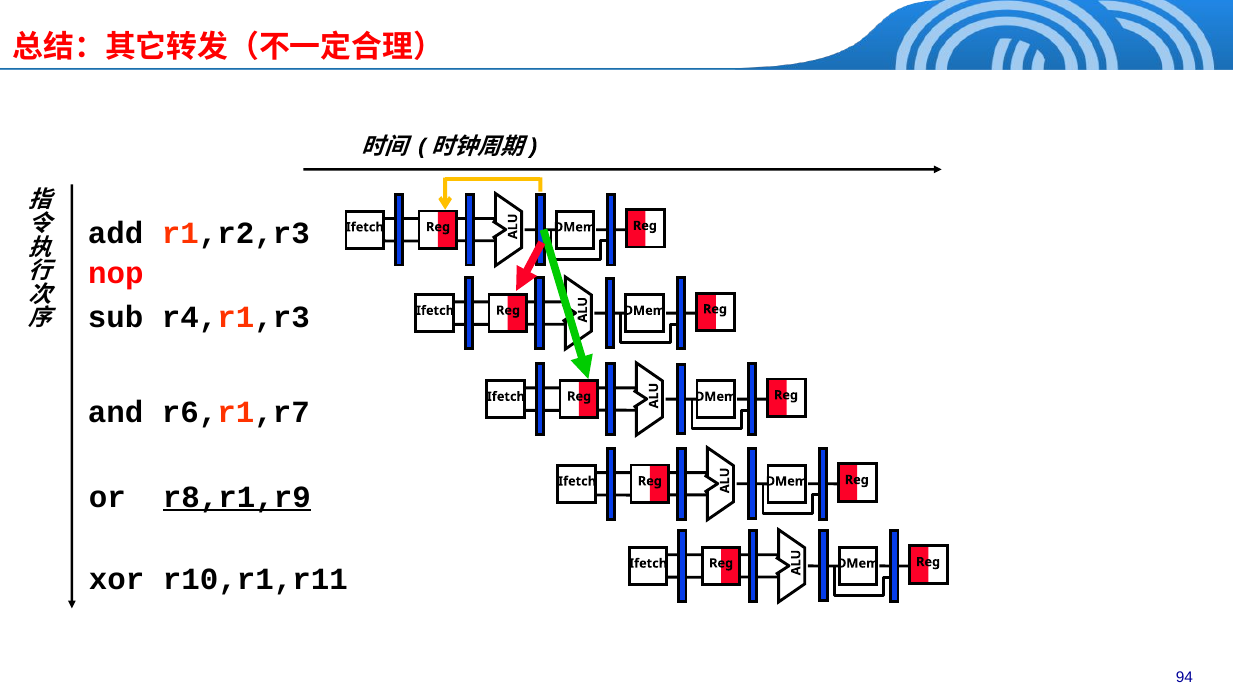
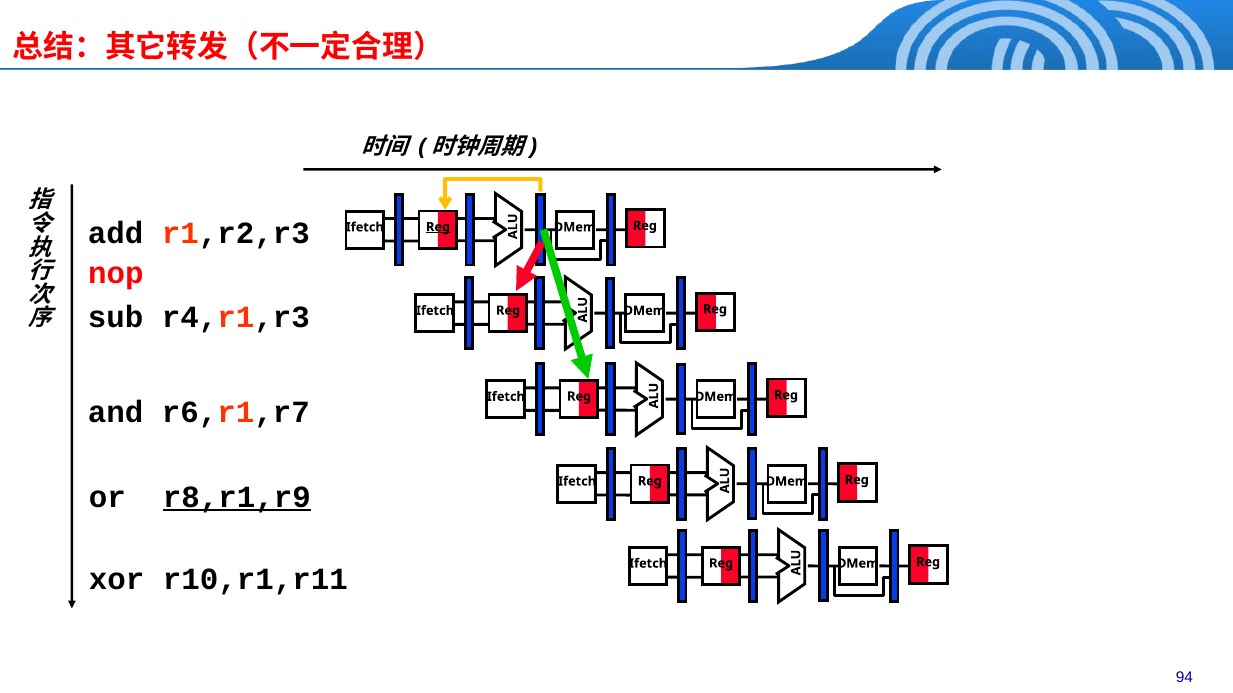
Reg underline: none -> present (438, 227)
